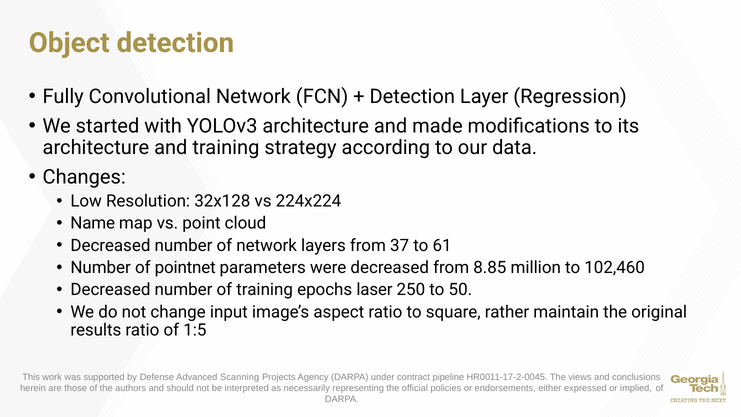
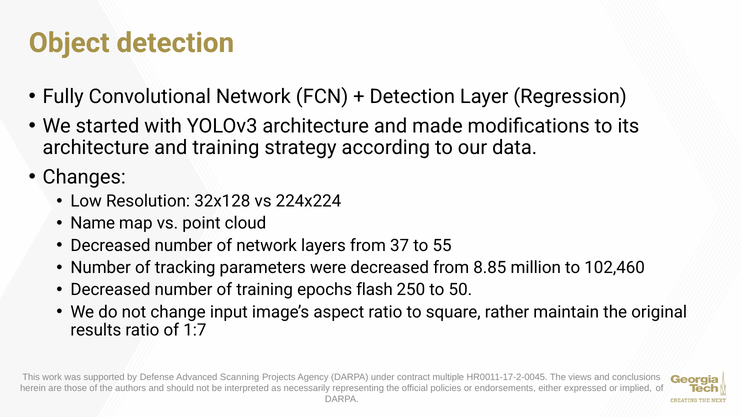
61: 61 -> 55 (442, 245)
pointnet: pointnet -> tracking (185, 267)
laser: laser -> flash (374, 290)
1:5: 1:5 -> 1:7 (195, 330)
pipeline: pipeline -> multiple (448, 377)
